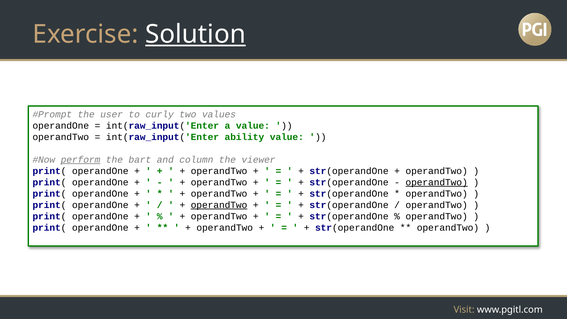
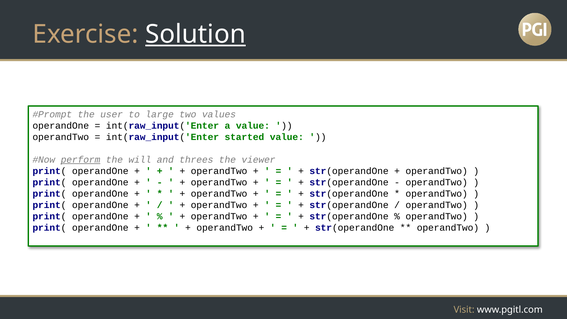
curly: curly -> large (160, 114)
ability: ability -> started (244, 137)
bart: bart -> will (140, 160)
column: column -> threes (196, 160)
operandTwo underline: present -> none (437, 182)
operandTwo underline: present -> none (219, 205)
